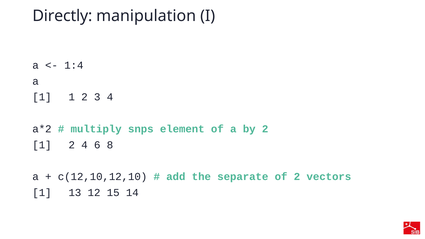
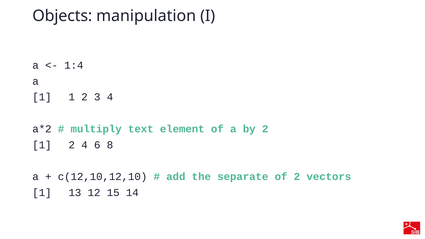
Directly: Directly -> Objects (62, 16)
snps: snps -> text (141, 129)
